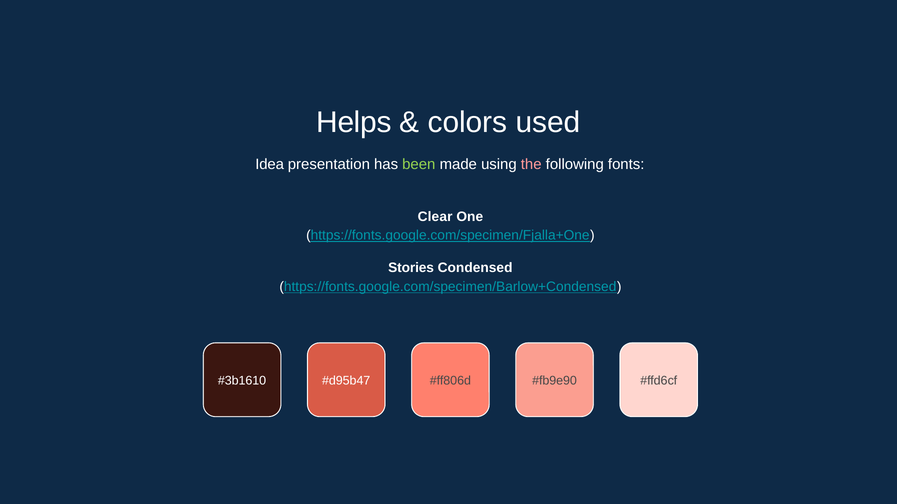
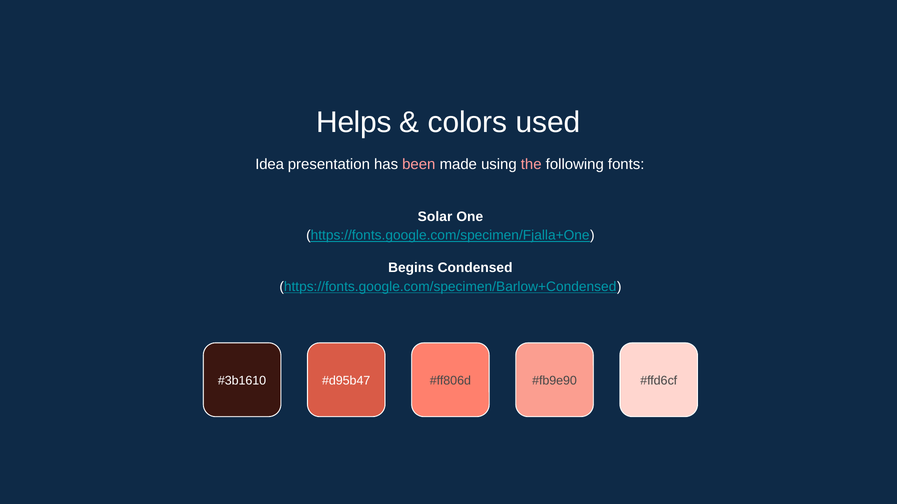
been colour: light green -> pink (419, 165)
Clear: Clear -> Solar (435, 217)
Stories: Stories -> Begins (411, 268)
